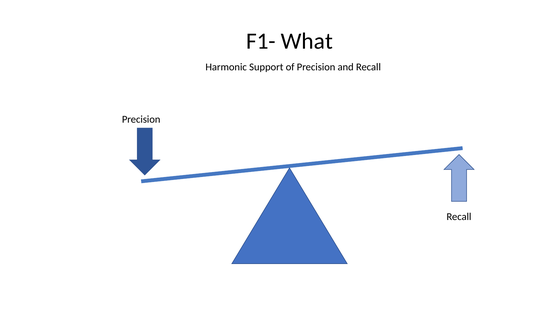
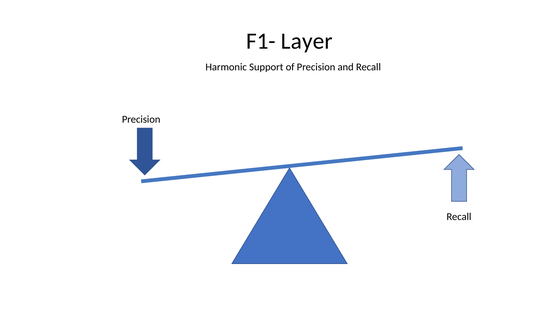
What: What -> Layer (307, 41)
